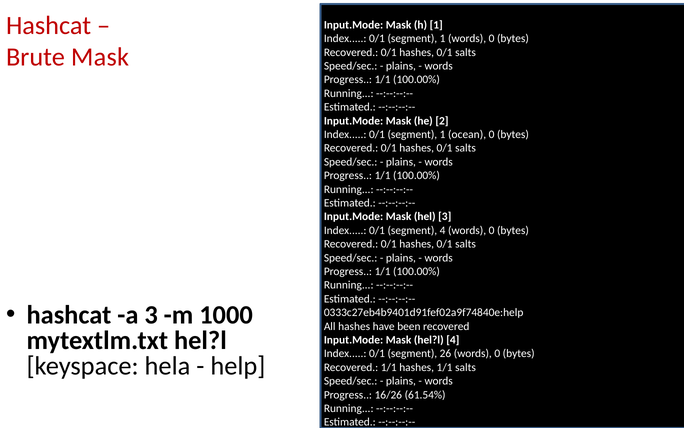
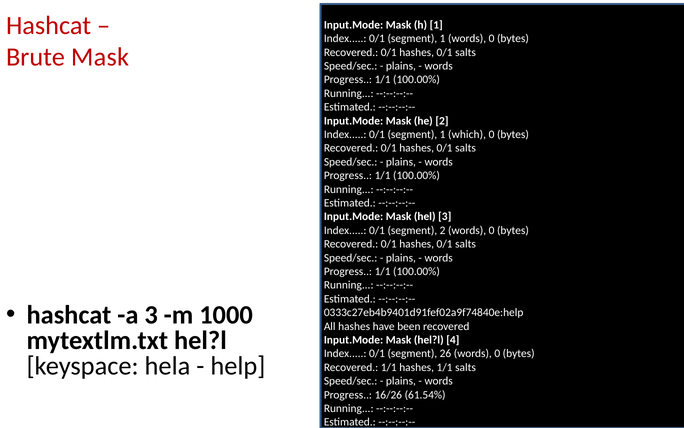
ocean: ocean -> which (467, 134)
segment 4: 4 -> 2 (443, 230)
